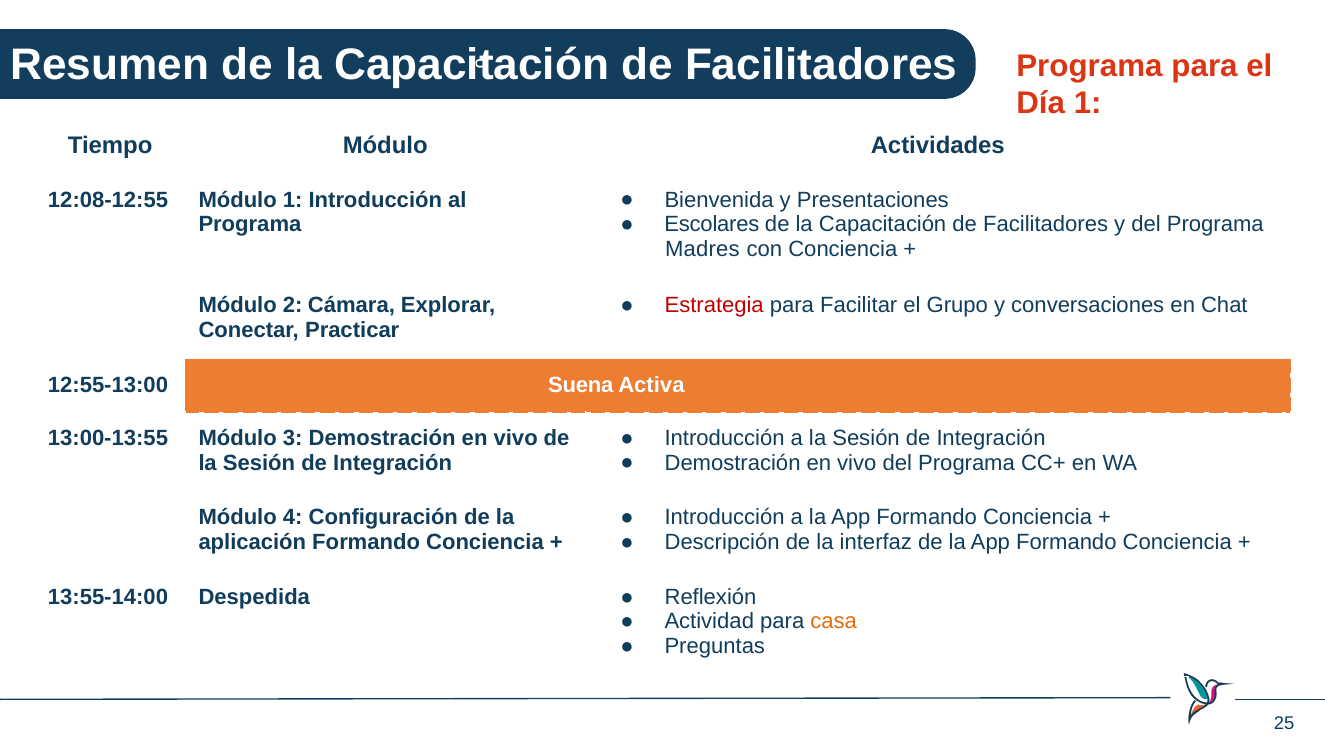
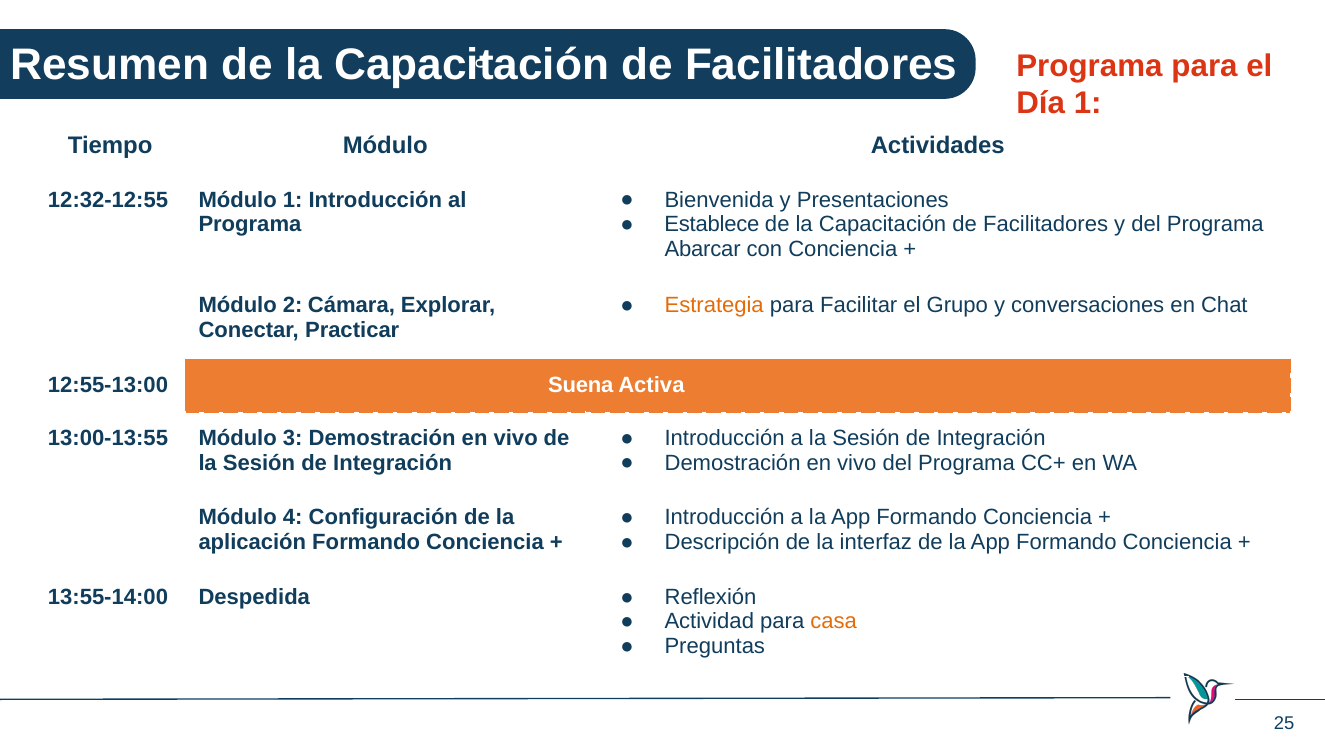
12:08-12:55: 12:08-12:55 -> 12:32-12:55 (108, 200)
Escolares: Escolares -> Establece (712, 225)
Madres: Madres -> Abarcar (703, 249)
Estrategia colour: red -> orange (714, 306)
